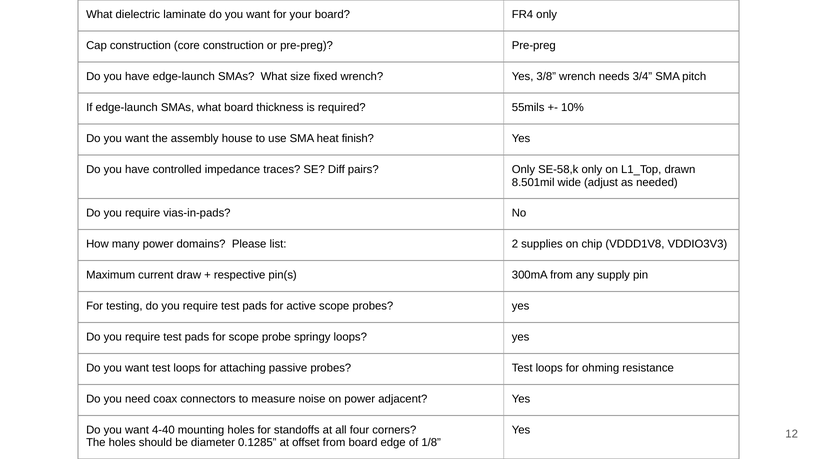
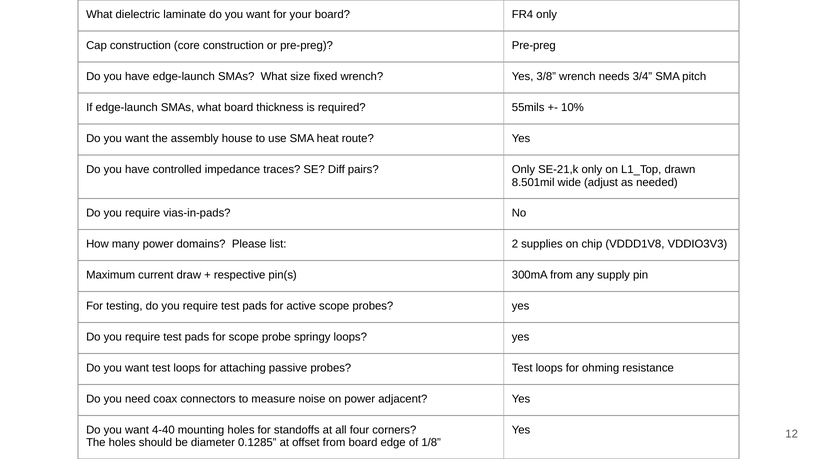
finish: finish -> route (358, 139)
SE-58,k: SE-58,k -> SE-21,k (558, 170)
